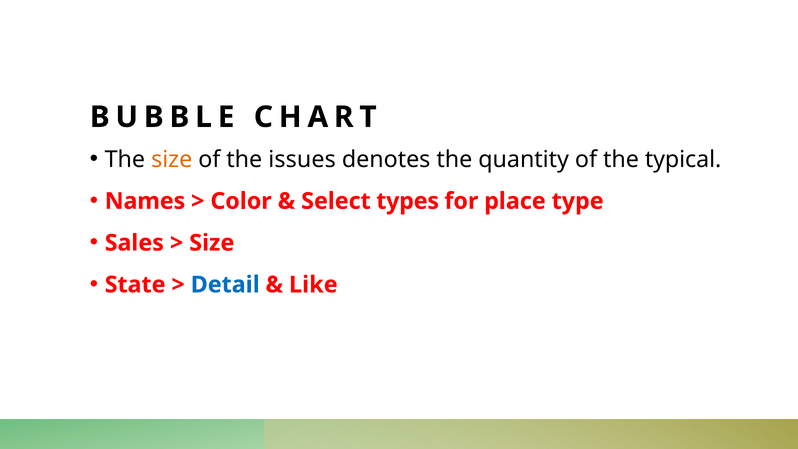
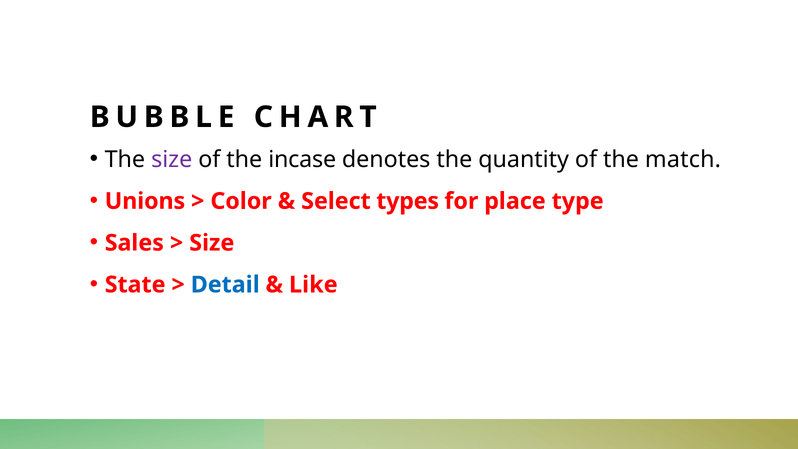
size colour: orange -> purple (172, 159)
issues: issues -> incase (302, 159)
typical: typical -> match (683, 159)
Names: Names -> Unions (145, 201)
